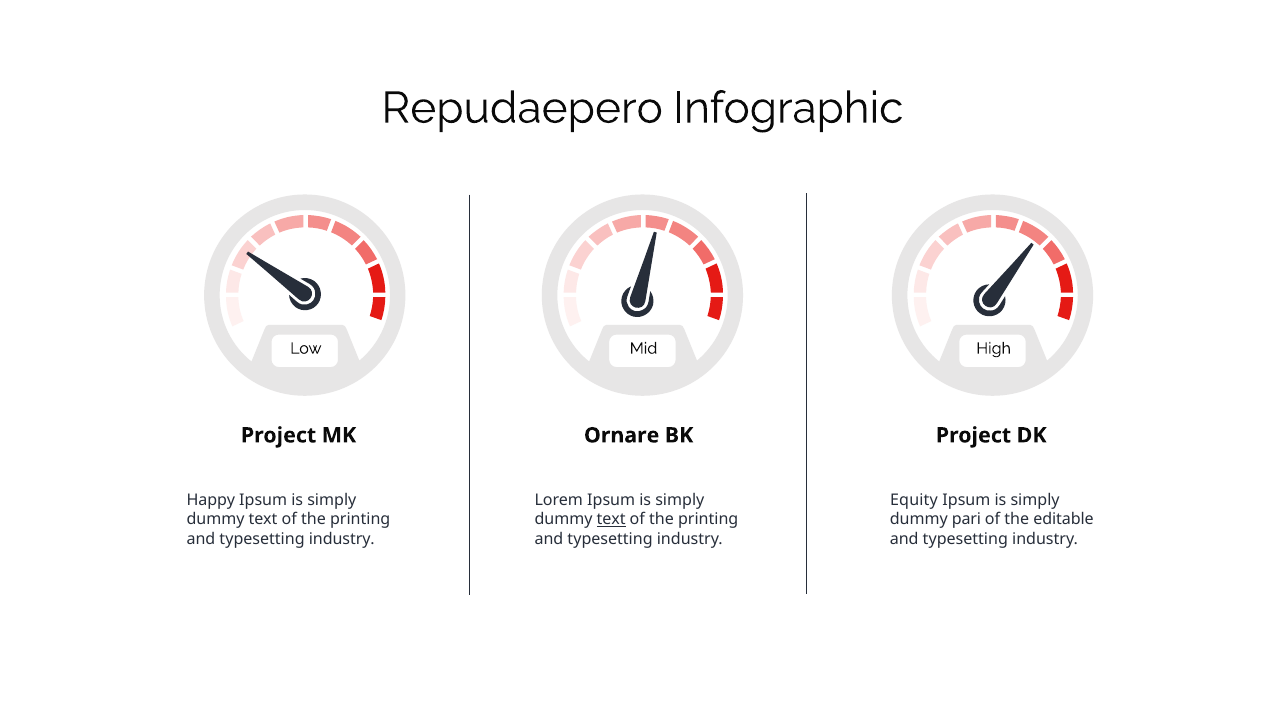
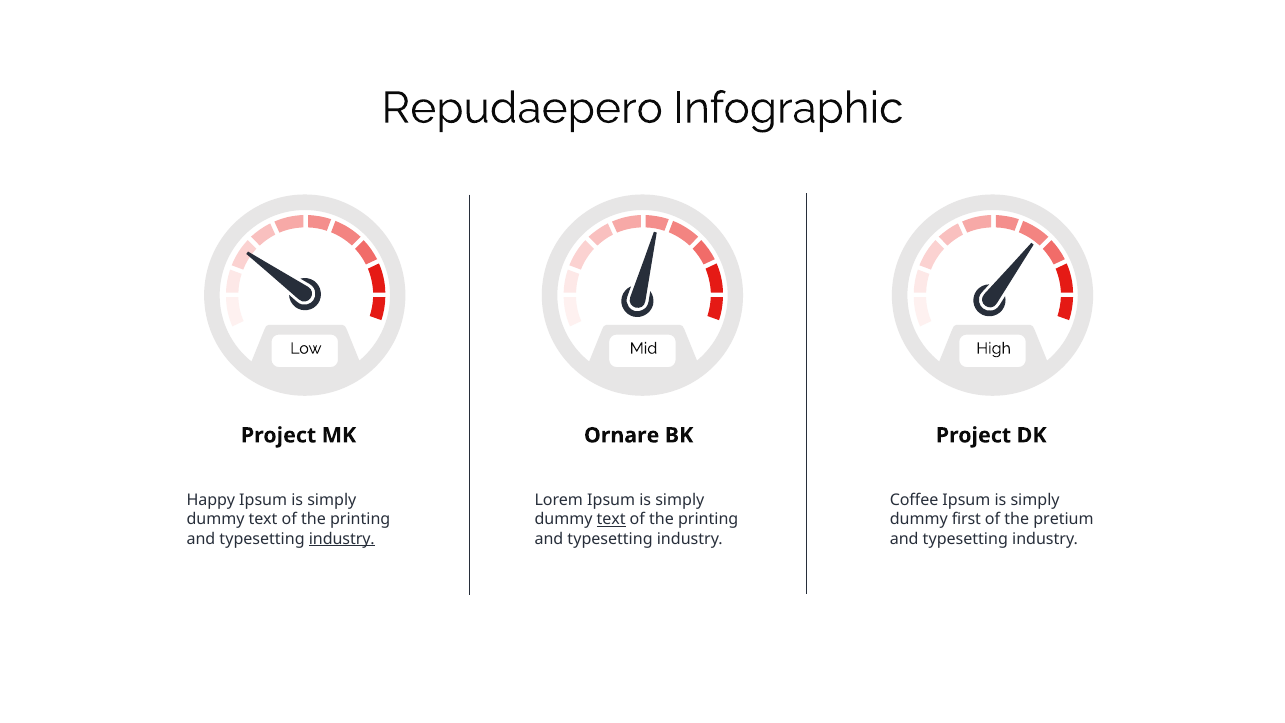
Equity: Equity -> Coffee (914, 500)
pari: pari -> first (966, 519)
editable: editable -> pretium (1064, 519)
industry underline: none -> present (342, 539)
